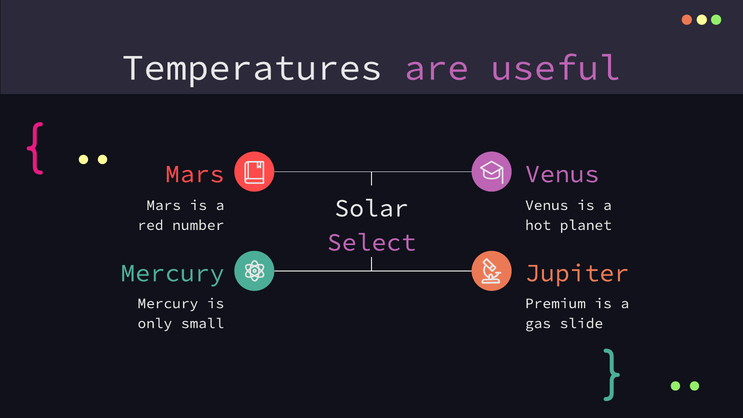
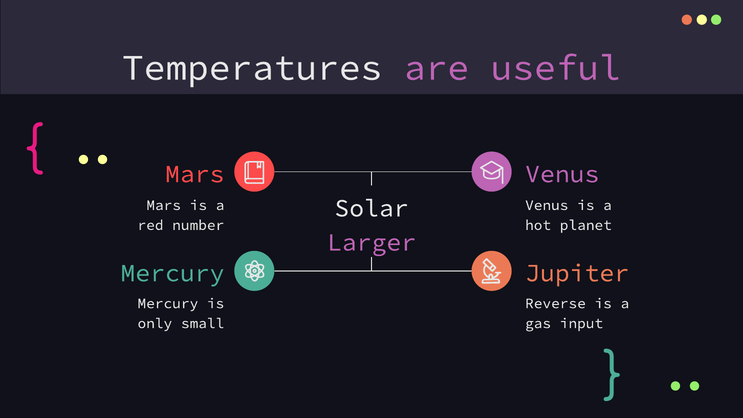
Select: Select -> Larger (372, 242)
Premium: Premium -> Reverse (555, 303)
slide: slide -> input (581, 323)
